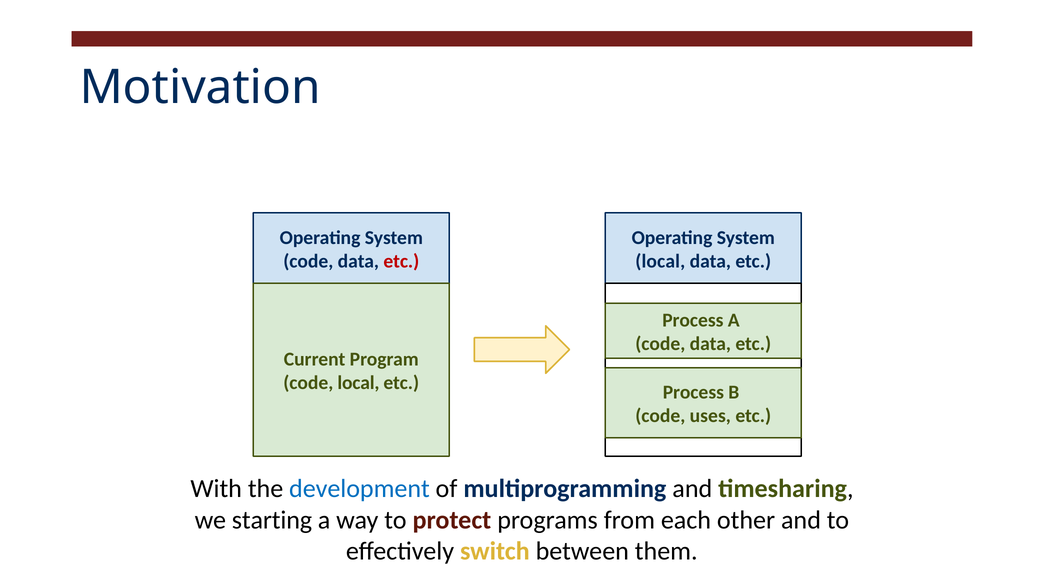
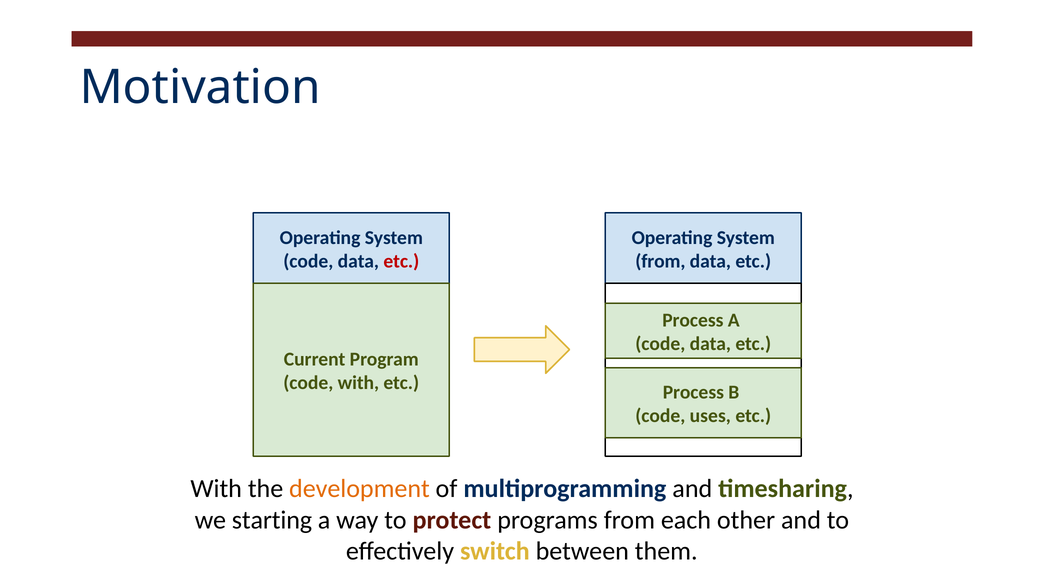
local: local -> from (660, 261)
code local: local -> with (358, 383)
development colour: blue -> orange (359, 489)
